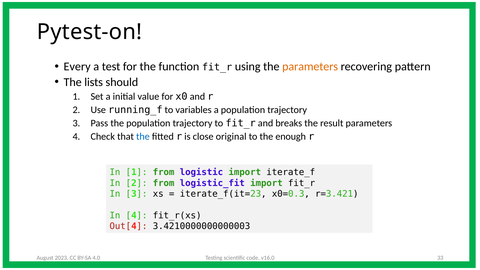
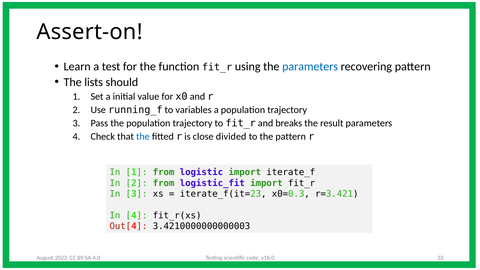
Pytest-on: Pytest-on -> Assert-on (90, 32)
Every: Every -> Learn (77, 67)
parameters colour: orange -> blue (310, 67)
original: original -> divided (231, 136)
the enough: enough -> pattern (291, 136)
